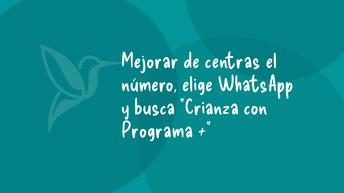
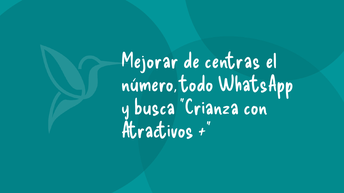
elige: elige -> todo (198, 85)
Programa: Programa -> Atractivos (158, 131)
